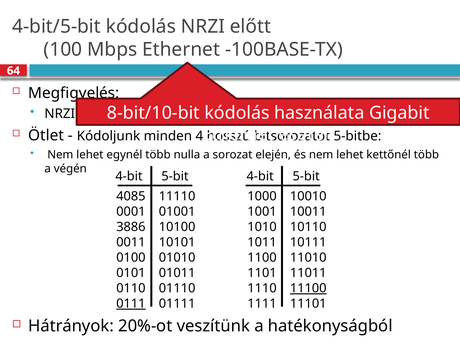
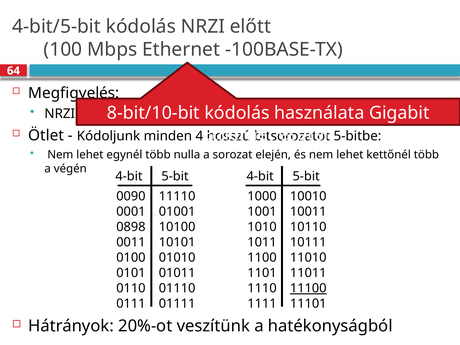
4085: 4085 -> 0090 (131, 196)
3886: 3886 -> 0898 (131, 227)
0111 underline: present -> none (131, 304)
